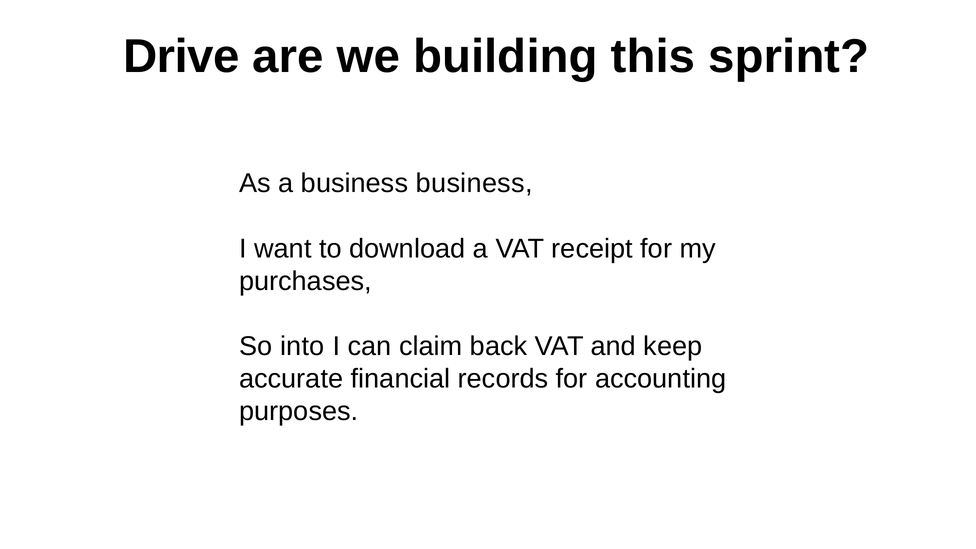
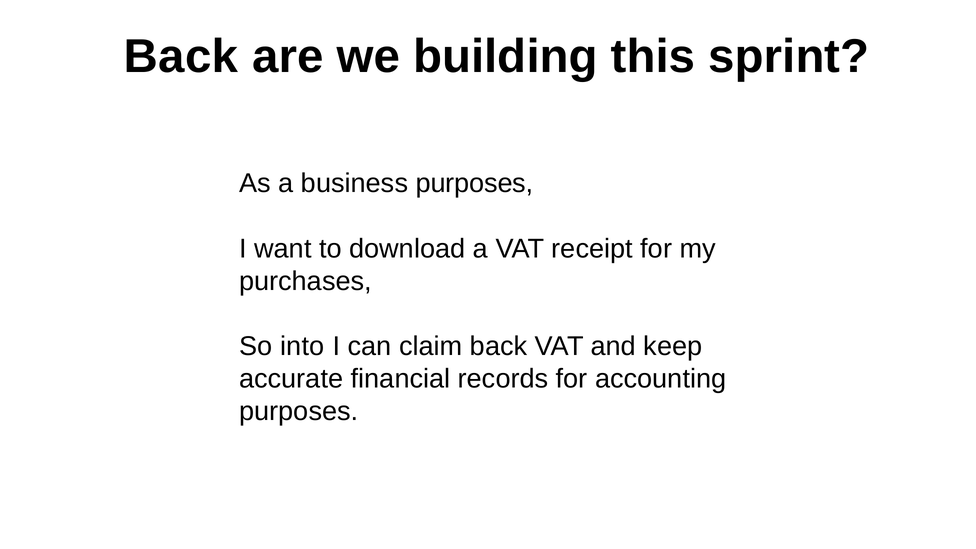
Drive: Drive -> Back (181, 56)
business business: business -> purposes (475, 184)
